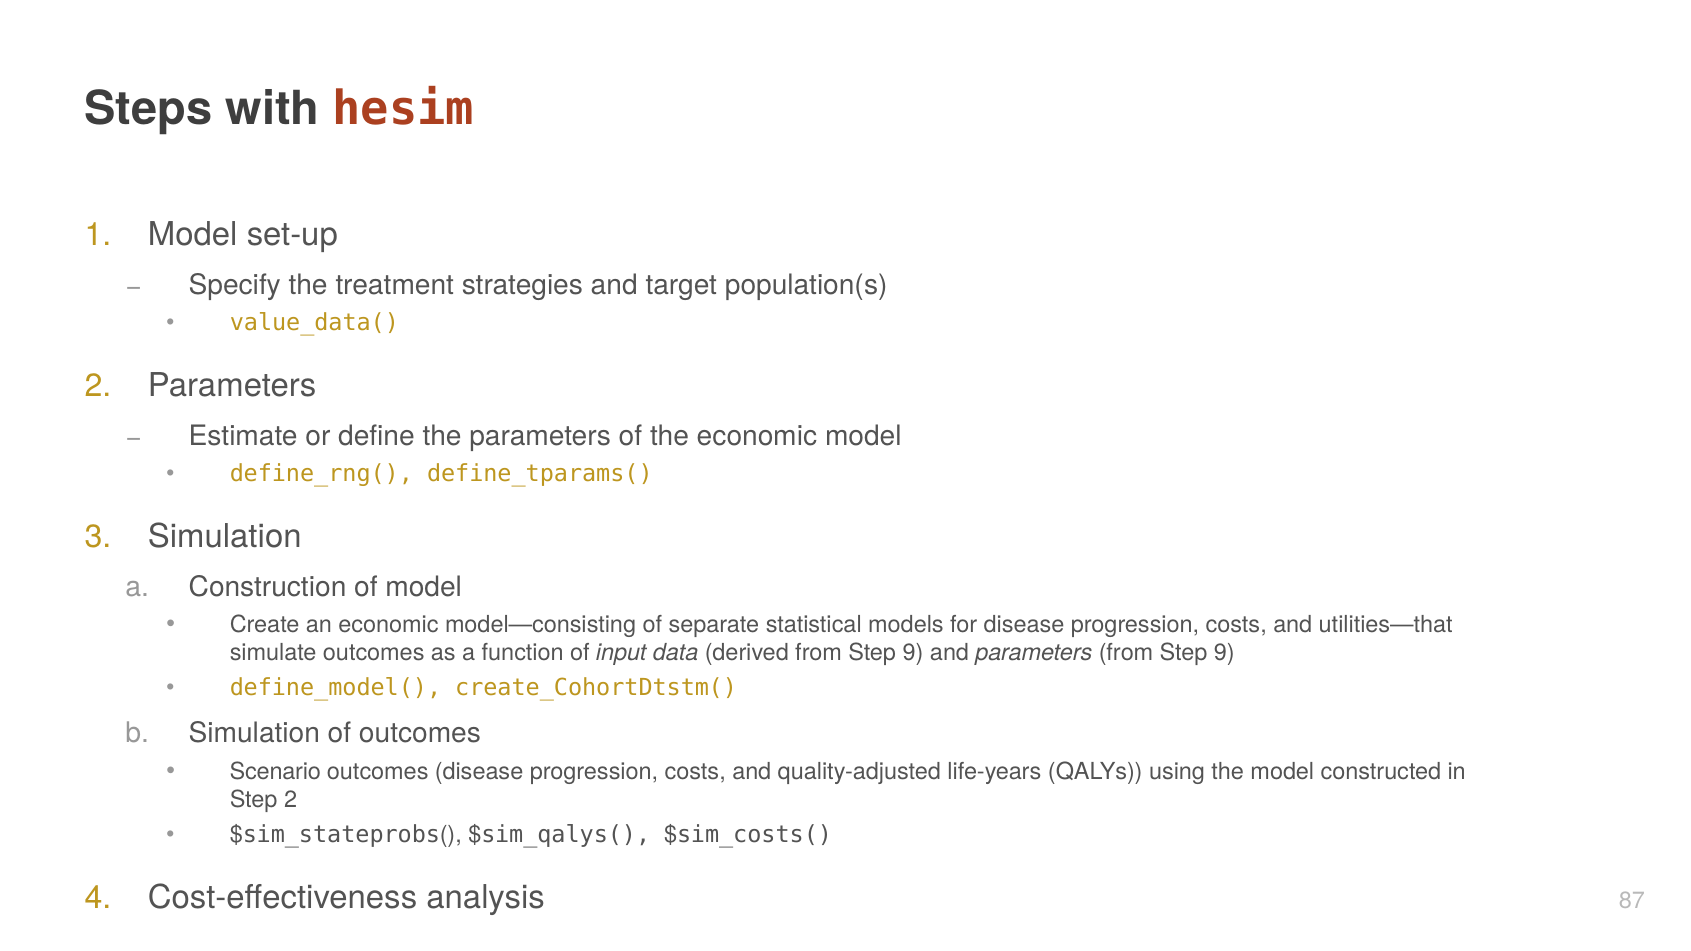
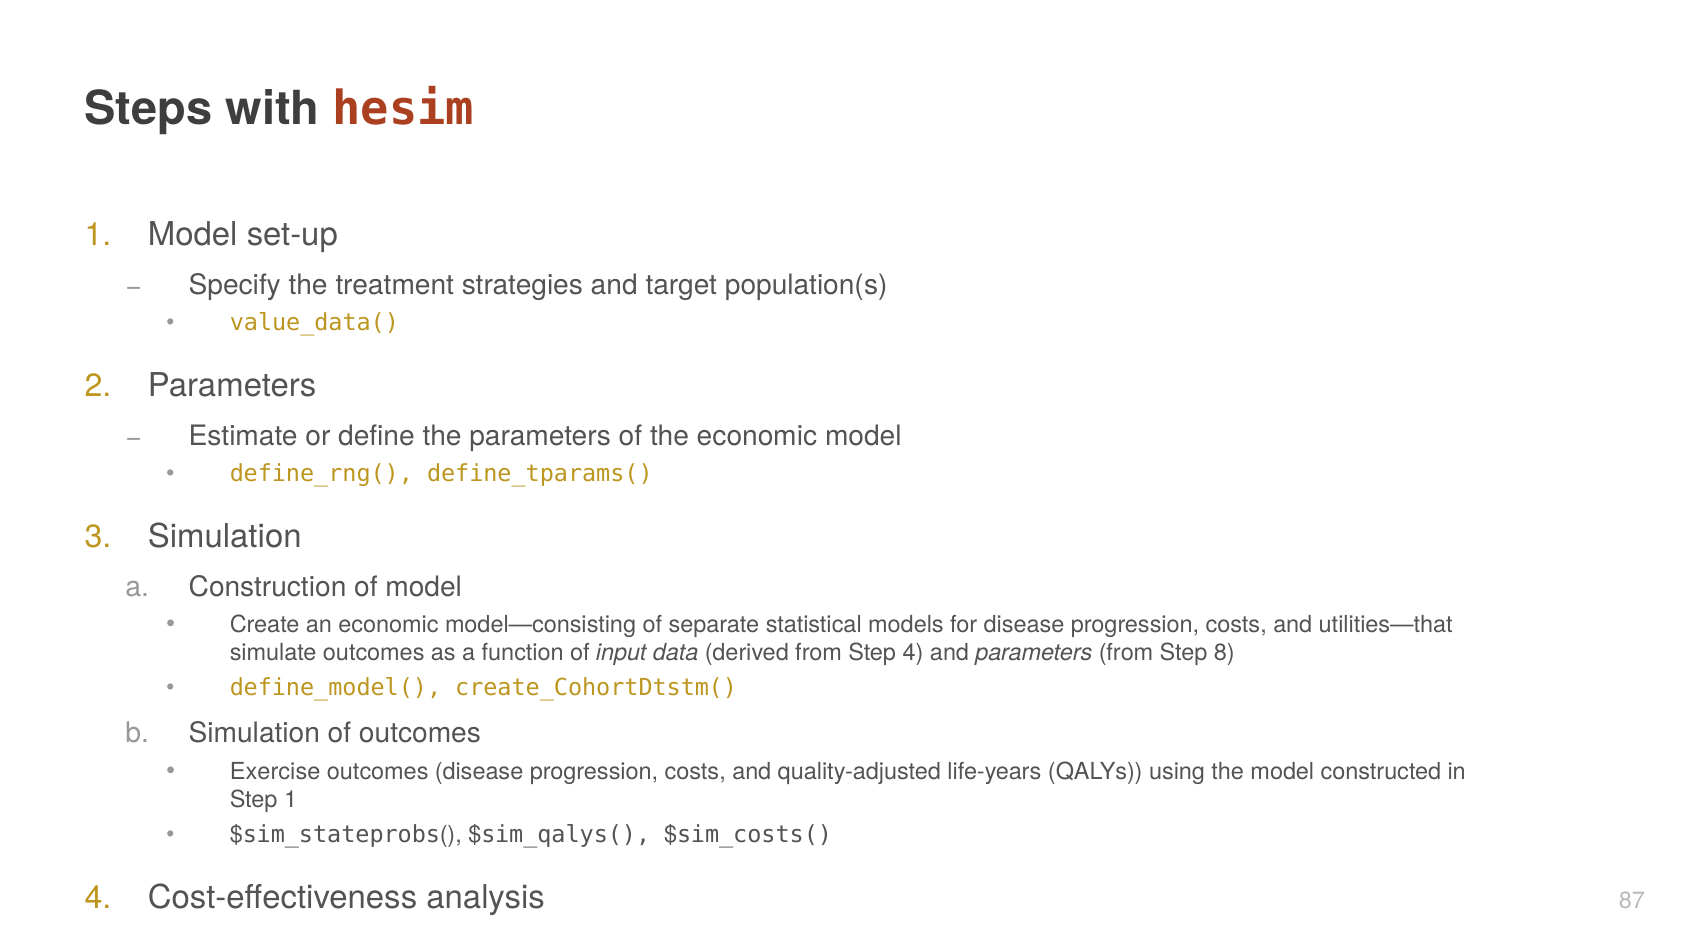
derived from Step 9: 9 -> 4 (913, 653)
parameters from Step 9: 9 -> 8 (1224, 653)
Scenario: Scenario -> Exercise (275, 772)
Step 2: 2 -> 1 (291, 800)
